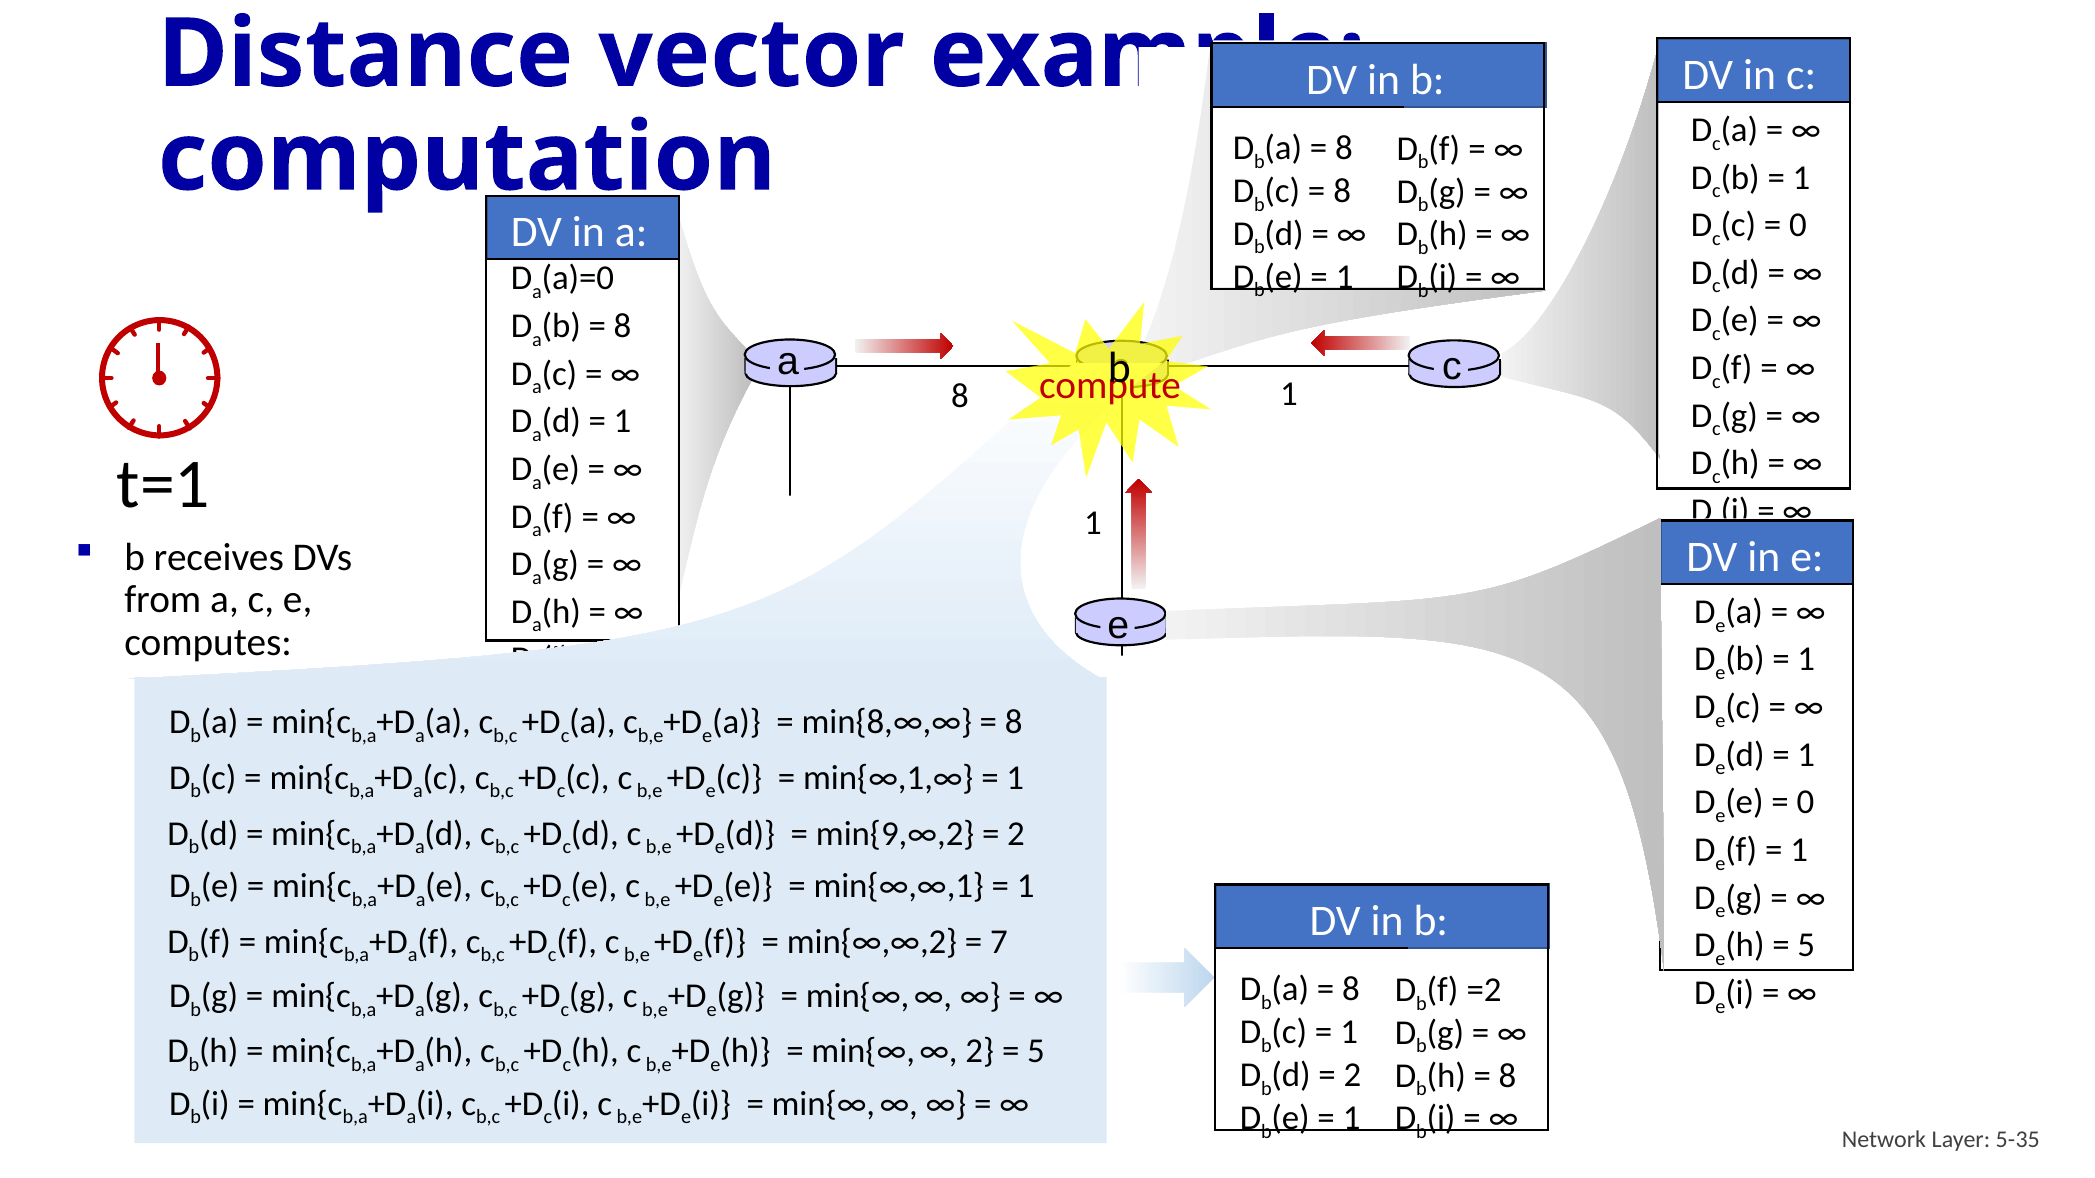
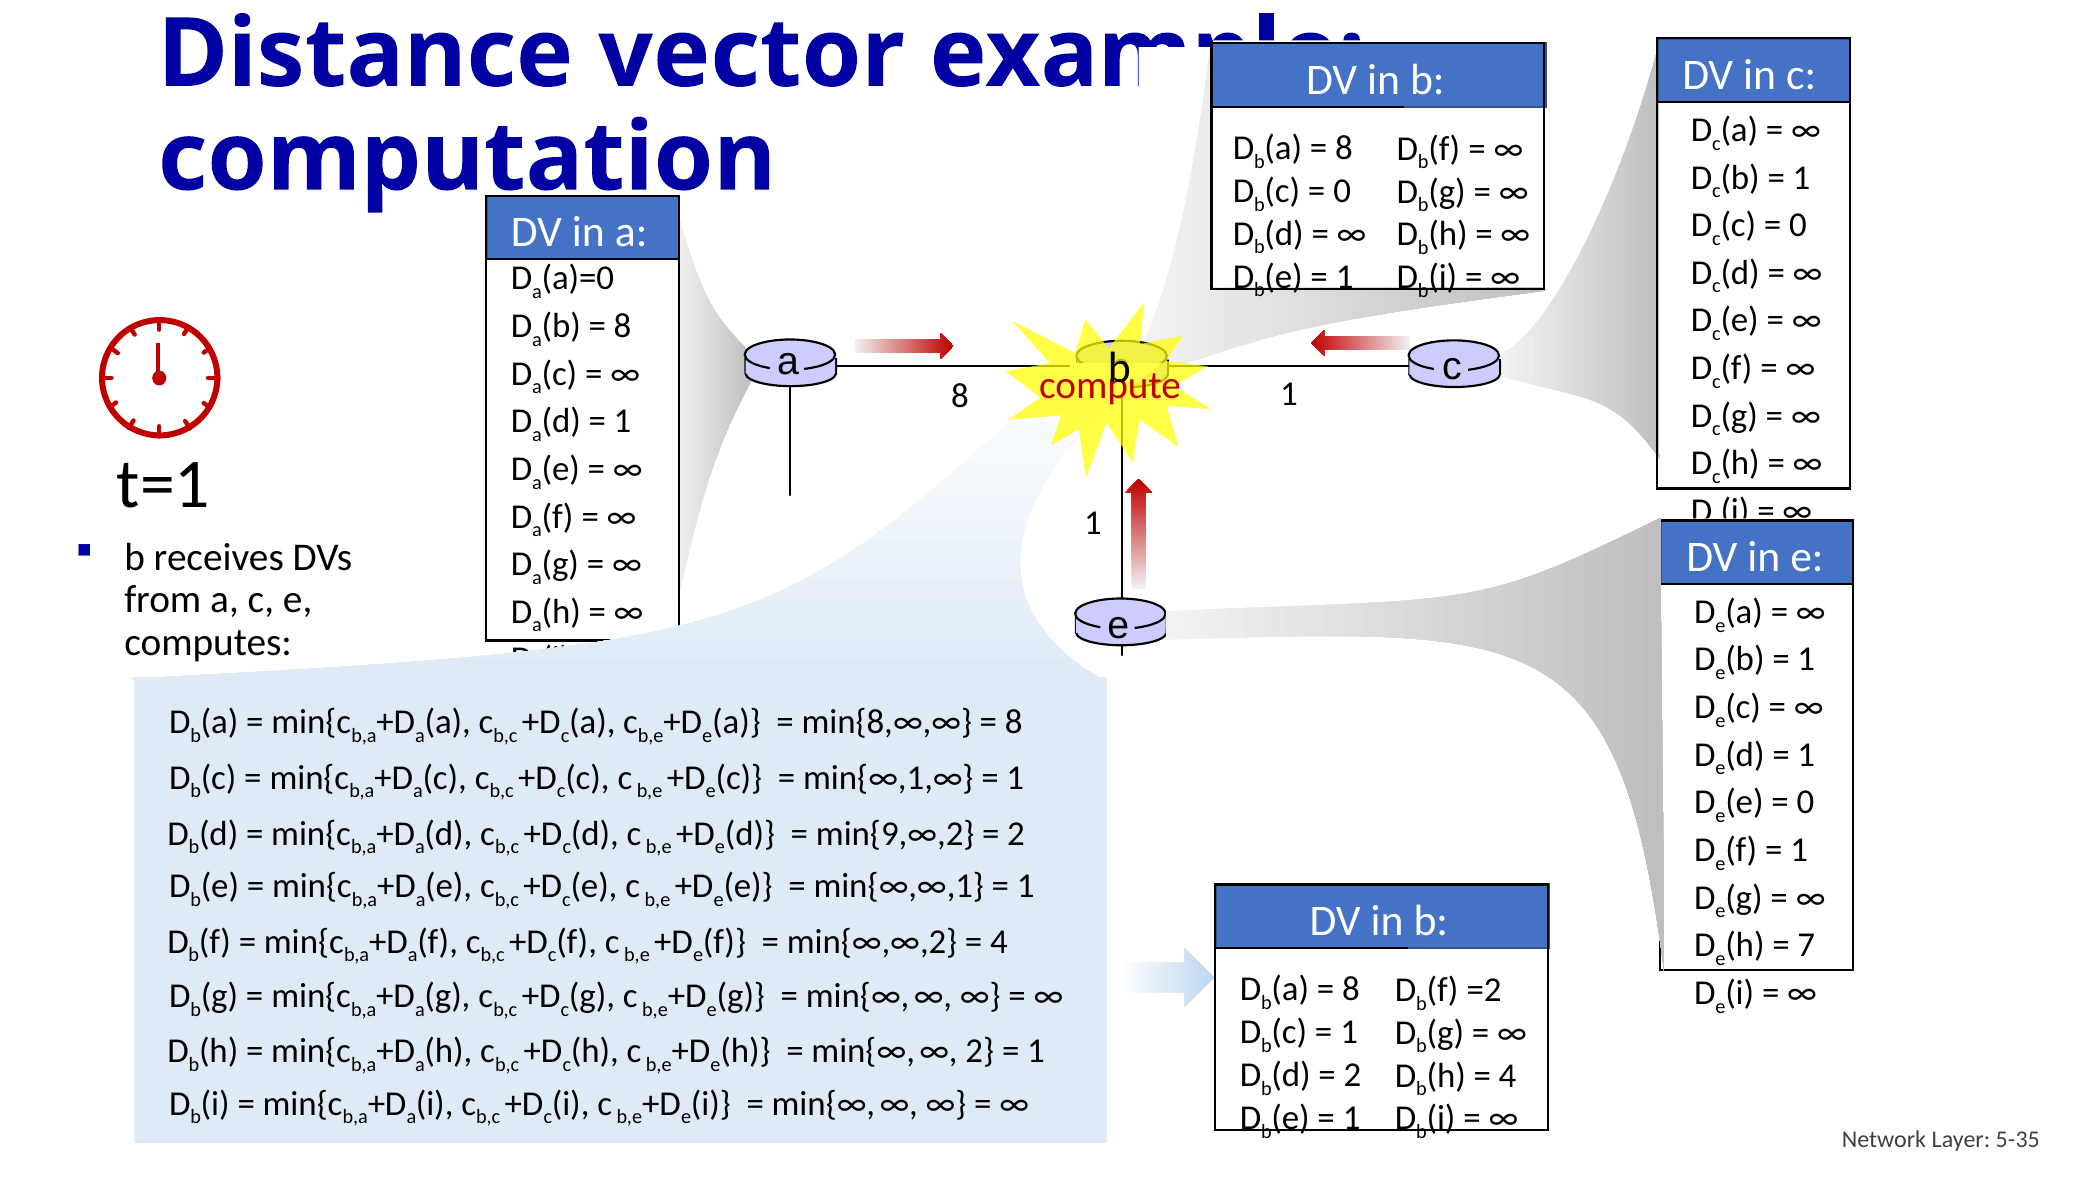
8: 8 -> 0 (1342, 191)
7: 7 -> 4 (999, 942)
5: 5 -> 7 (1806, 946)
5: 5 -> 1 (1036, 1052)
8: 8 -> 4 (1508, 1076)
